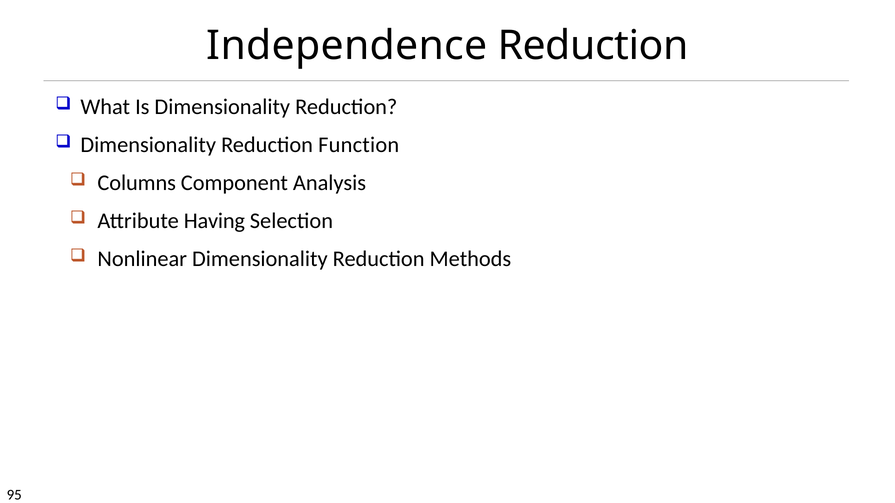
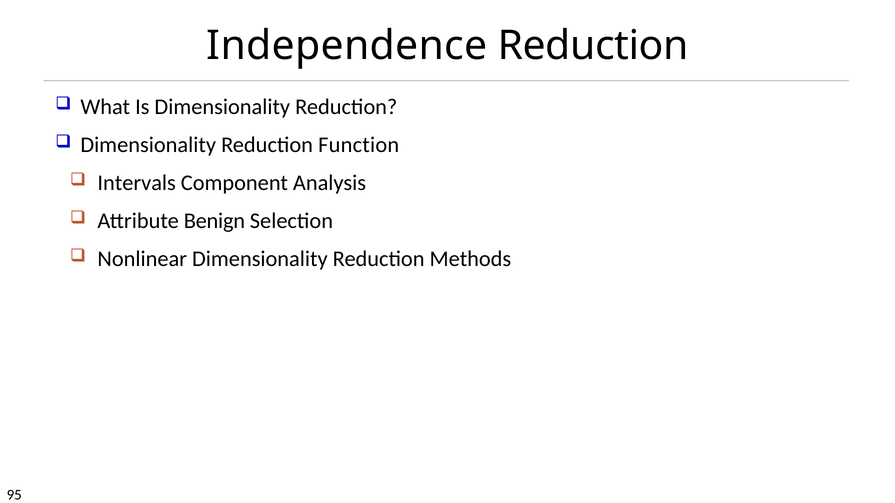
Columns: Columns -> Intervals (137, 183)
Having: Having -> Benign (214, 221)
